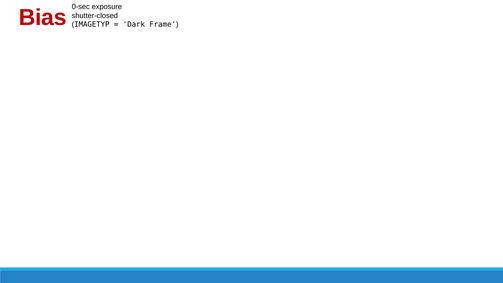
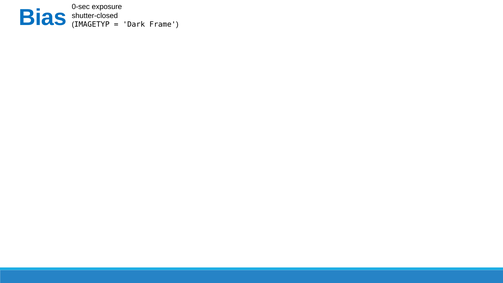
Bias colour: red -> blue (43, 17)
